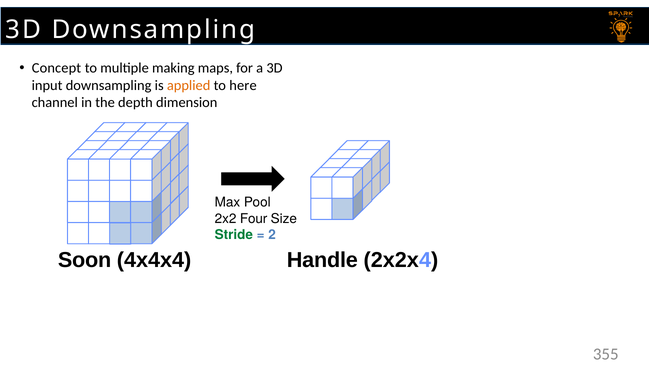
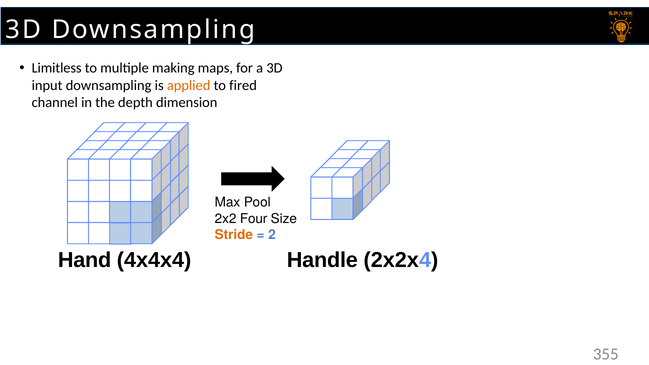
Concept: Concept -> Limitless (57, 68)
here: here -> fired (243, 85)
Stride colour: green -> orange (234, 235)
Soon: Soon -> Hand (85, 260)
